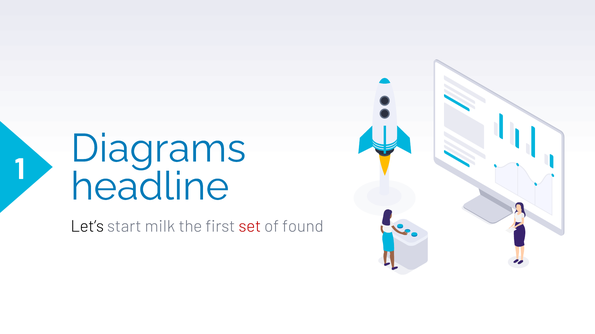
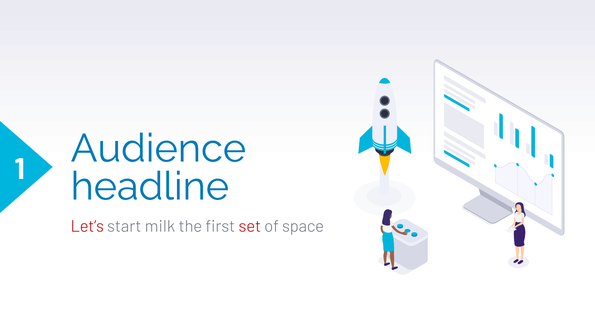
Diagrams: Diagrams -> Audience (158, 149)
Let’s colour: black -> red (87, 227)
found: found -> space (303, 227)
